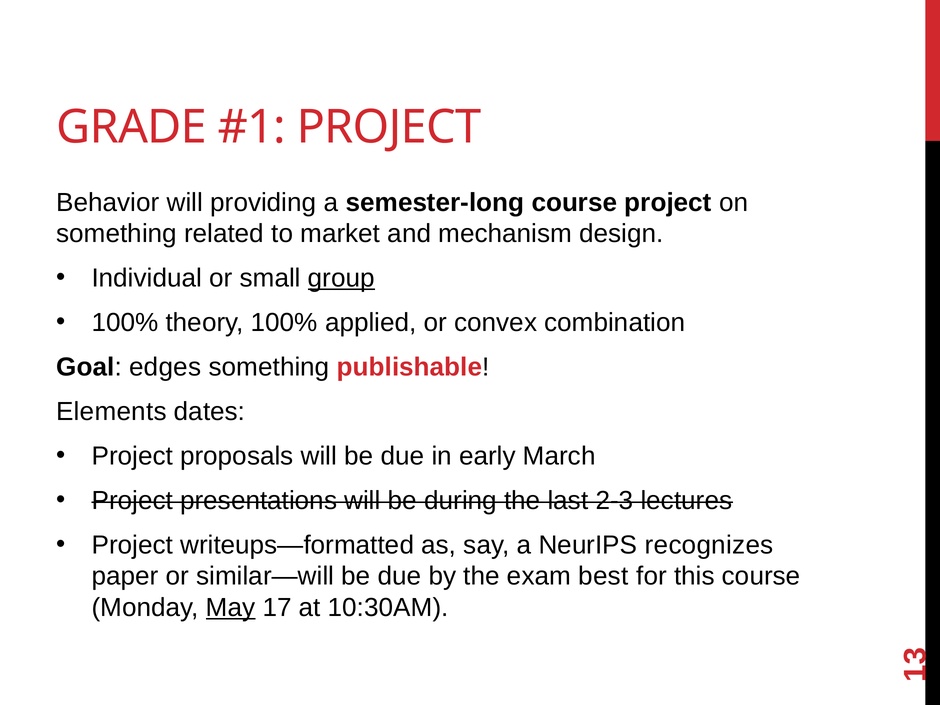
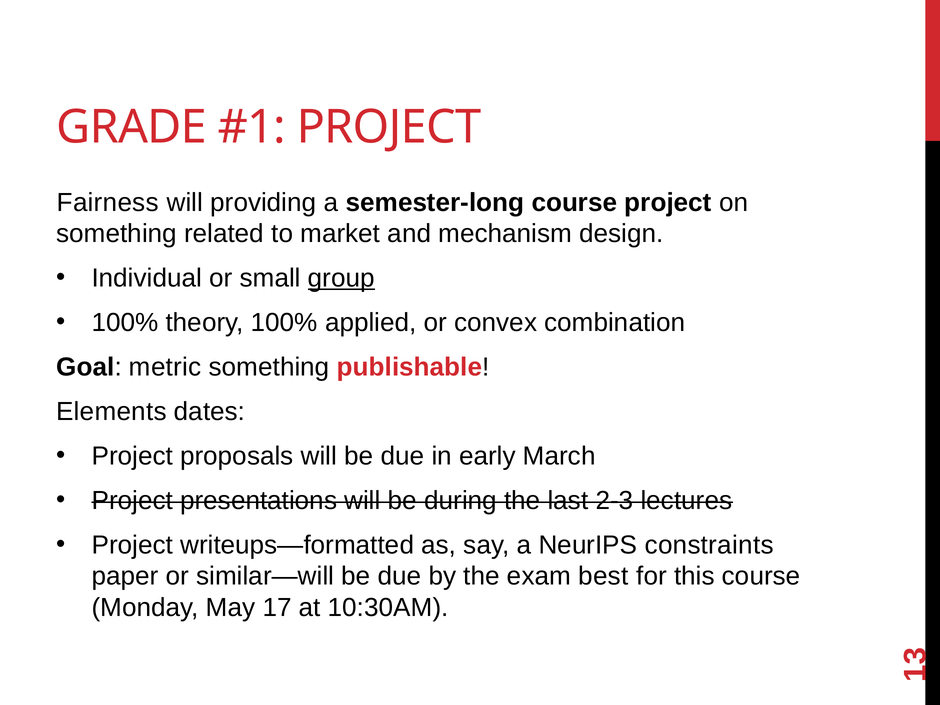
Behavior: Behavior -> Fairness (108, 202)
edges: edges -> metric (165, 367)
recognizes: recognizes -> constraints (709, 545)
May underline: present -> none (231, 608)
